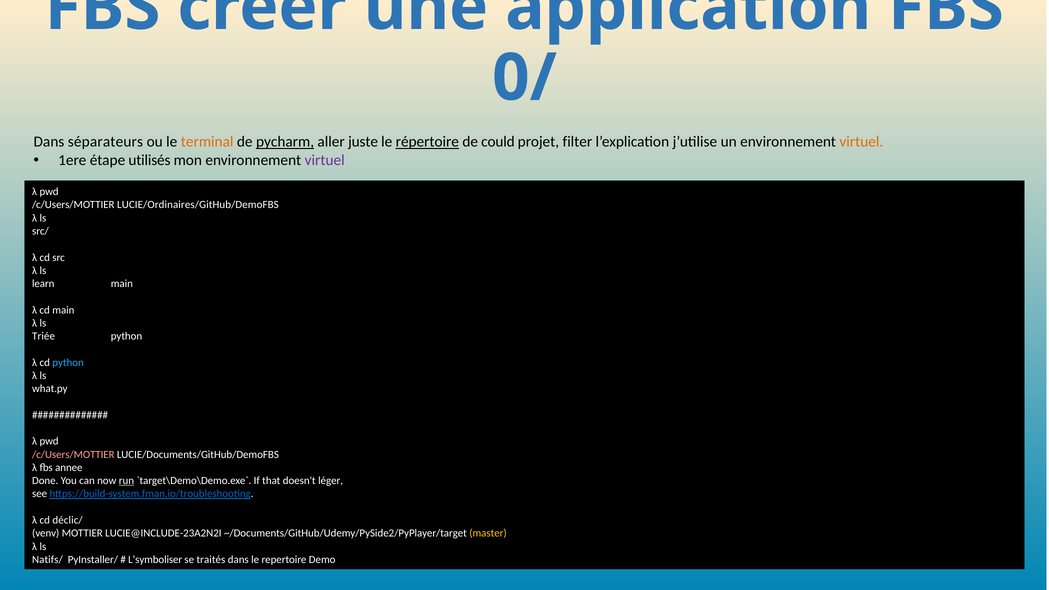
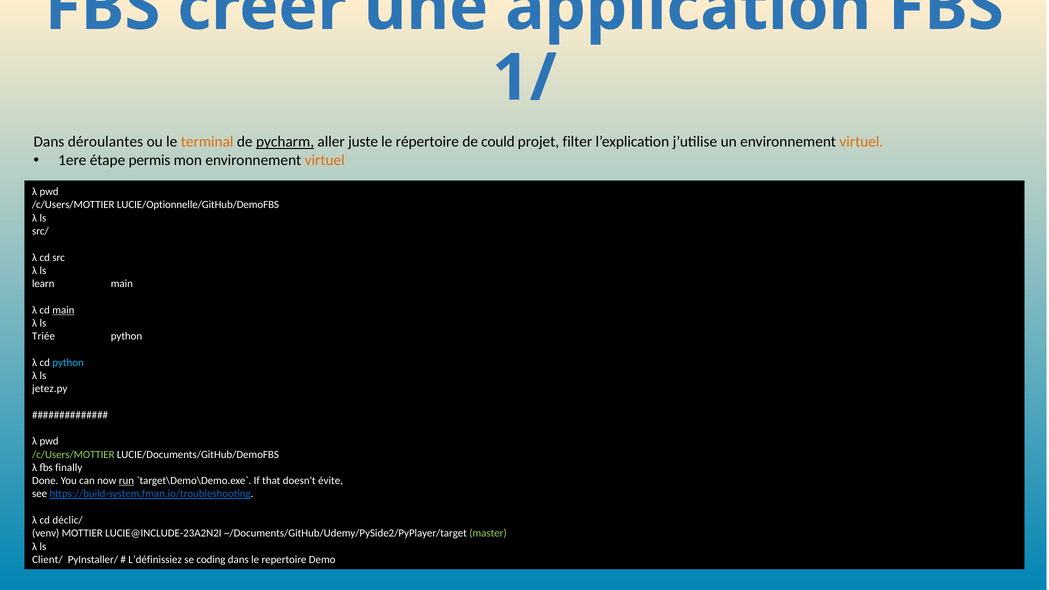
0/: 0/ -> 1/ (525, 78)
séparateurs: séparateurs -> déroulantes (105, 142)
répertoire underline: present -> none (427, 142)
utilisés: utilisés -> permis (149, 160)
virtuel colour: purple -> orange (325, 160)
LUCIE/Ordinaires/GitHub/DemoFBS: LUCIE/Ordinaires/GitHub/DemoFBS -> LUCIE/Optionnelle/GitHub/DemoFBS (198, 205)
main underline: none -> present (63, 310)
what.py: what.py -> jetez.py (50, 389)
/c/Users/MOTTIER colour: pink -> light green (73, 454)
annee: annee -> finally (69, 468)
léger: léger -> évite (331, 481)
master colour: yellow -> light green (488, 533)
Natifs/: Natifs/ -> Client/ (47, 560)
L’symboliser: L’symboliser -> L’définissiez (155, 560)
traités: traités -> coding (211, 560)
